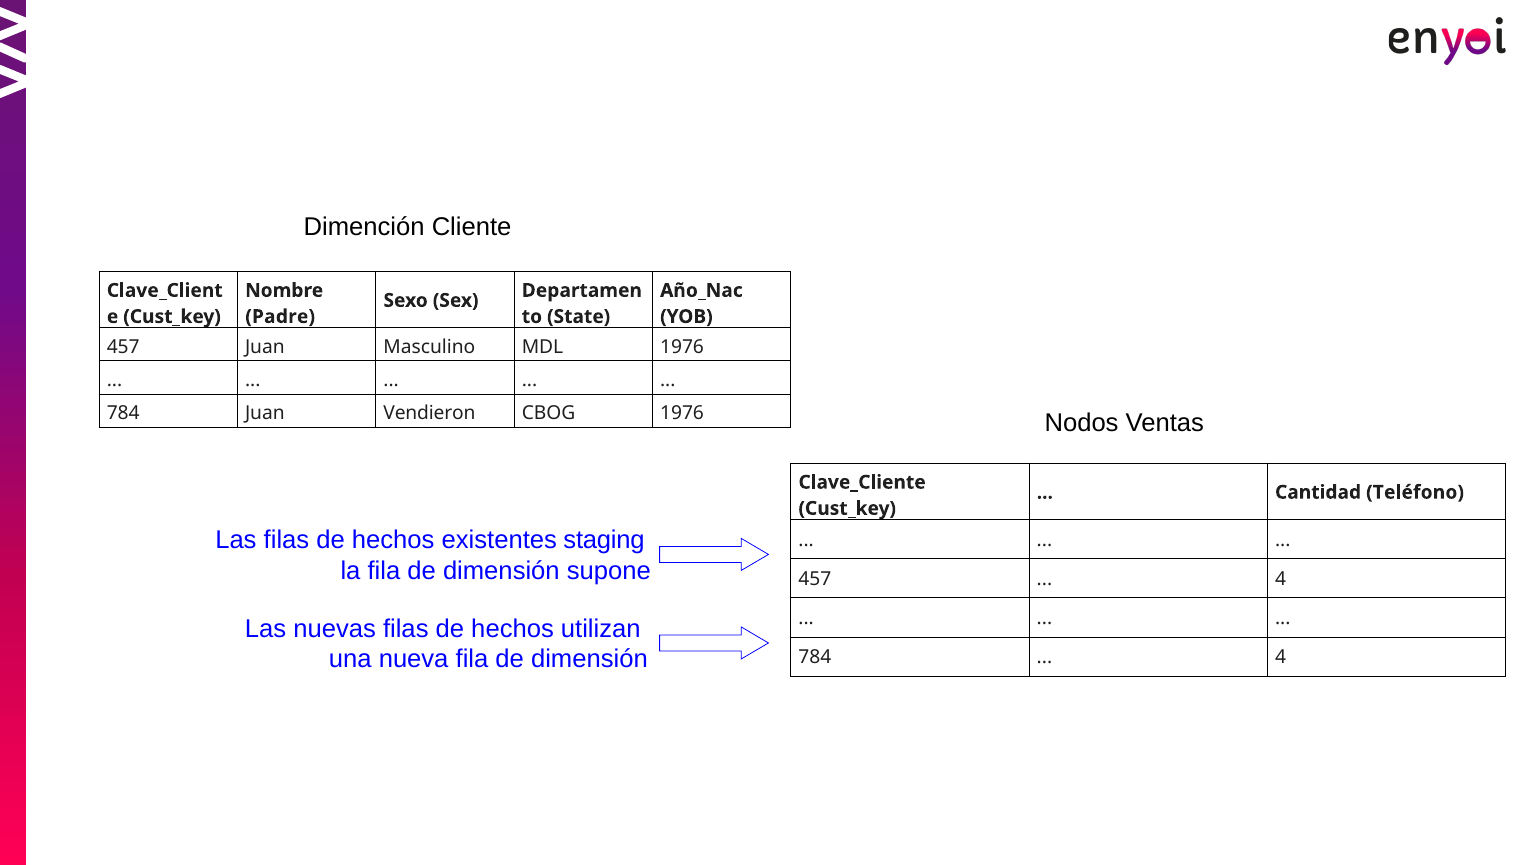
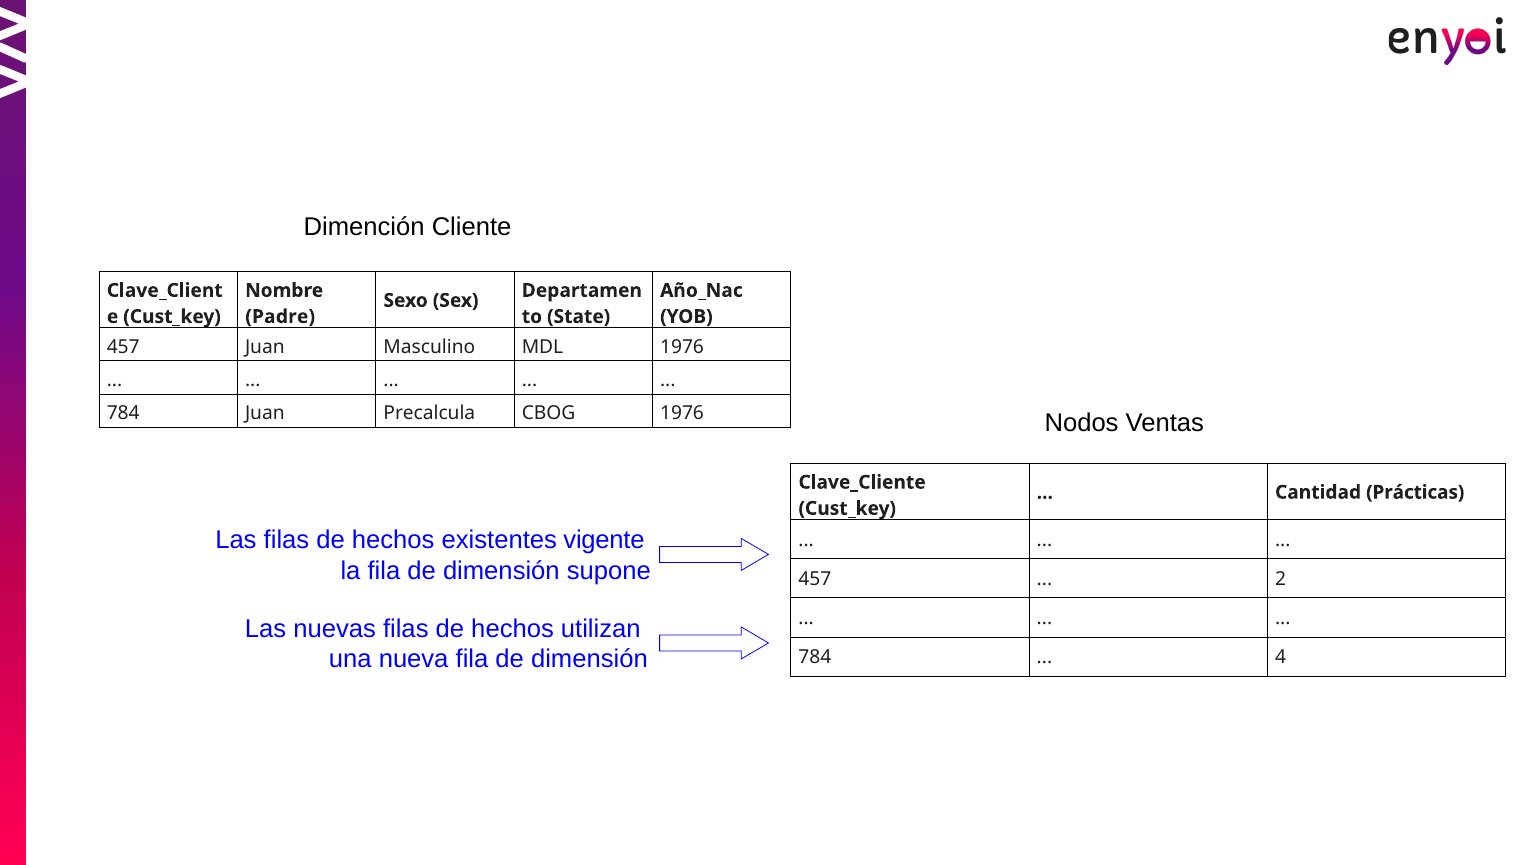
Vendieron: Vendieron -> Precalcula (429, 413)
Teléfono: Teléfono -> Prácticas (1415, 492)
staging: staging -> vigente (604, 540)
4: 4 -> 2 (1281, 579)
